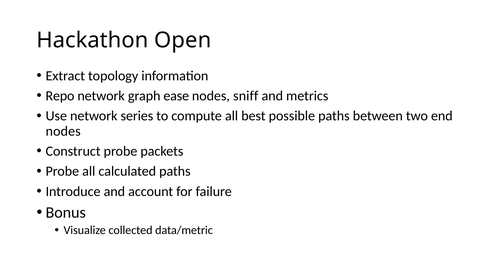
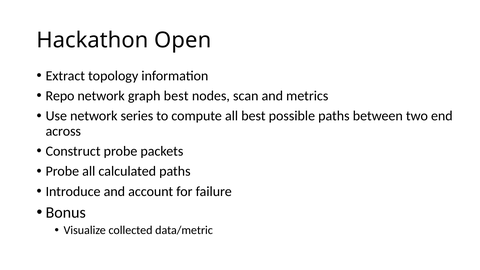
graph ease: ease -> best (176, 96)
sniff: sniff -> scan (246, 96)
nodes: nodes -> across (63, 131)
